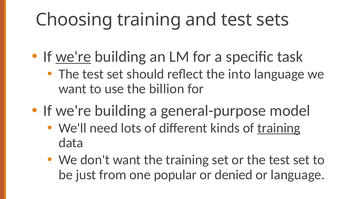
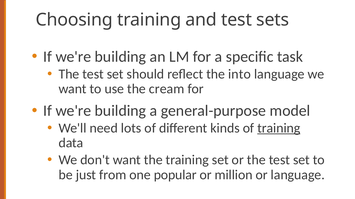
we're underline: present -> none (73, 57)
billion: billion -> cream (167, 89)
denied: denied -> million (234, 175)
